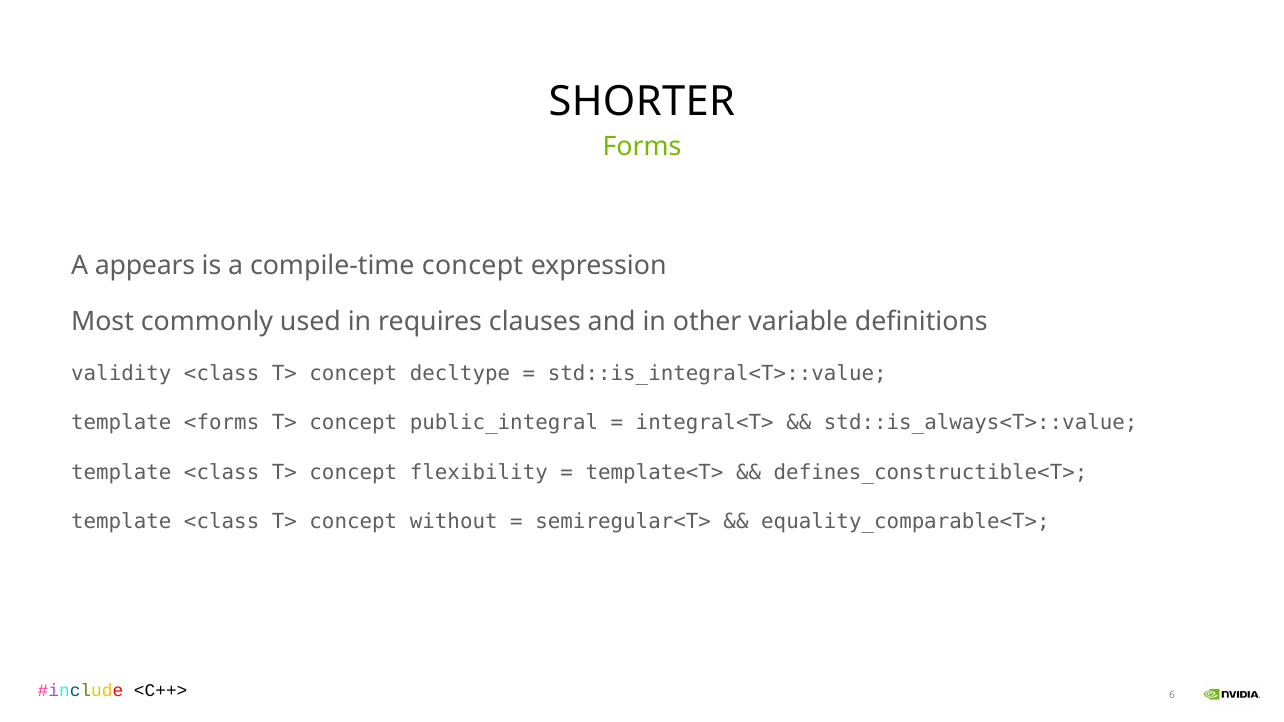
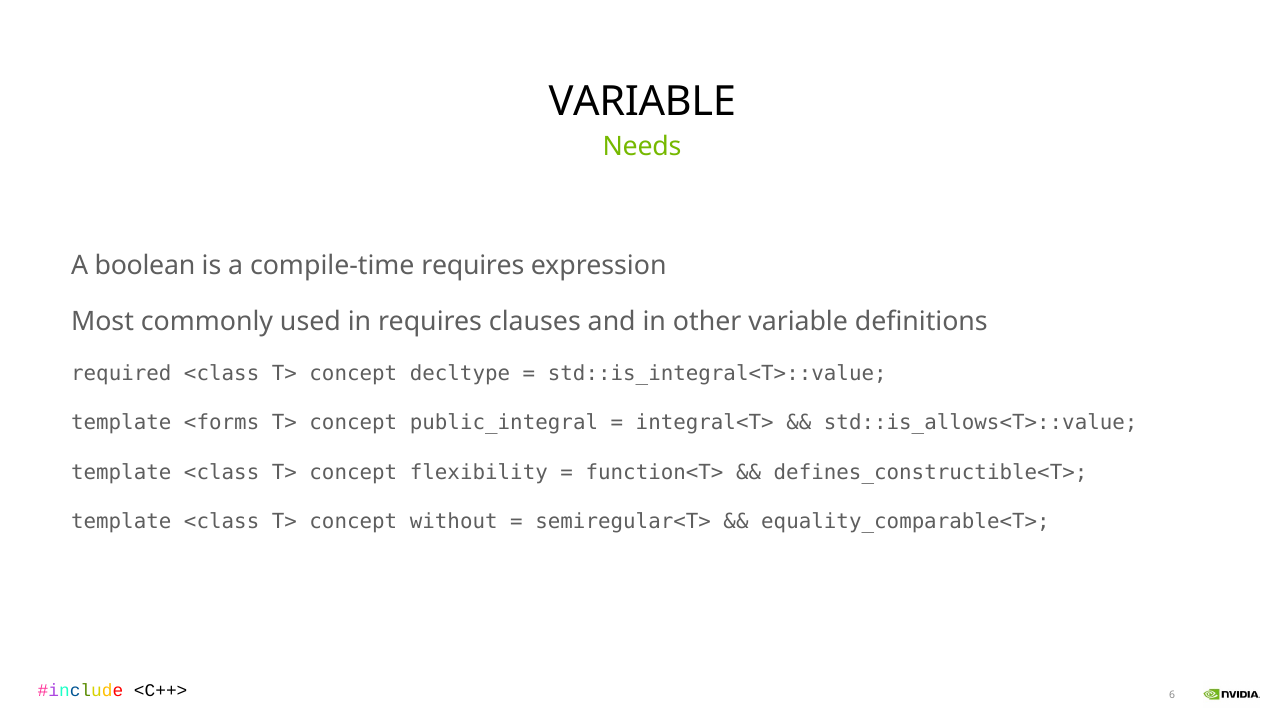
SHORTER: SHORTER -> VARIABLE (642, 102)
Forms: Forms -> Needs (642, 147)
appears: appears -> boolean (145, 266)
compile-time concept: concept -> requires (473, 266)
validity: validity -> required (121, 374)
std::is_always<T>::value: std::is_always<T>::value -> std::is_allows<T>::value (981, 423)
template<T>: template<T> -> function<T> (655, 473)
